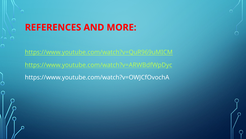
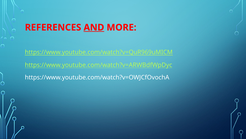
AND underline: none -> present (94, 27)
